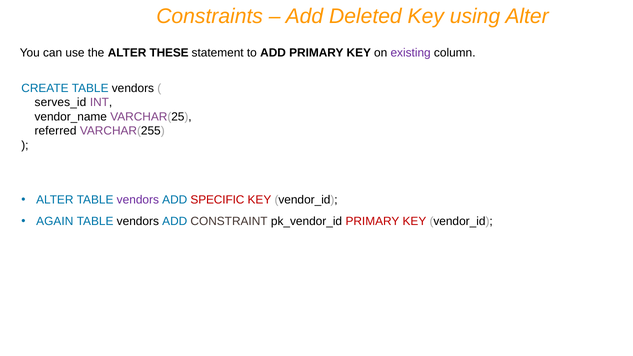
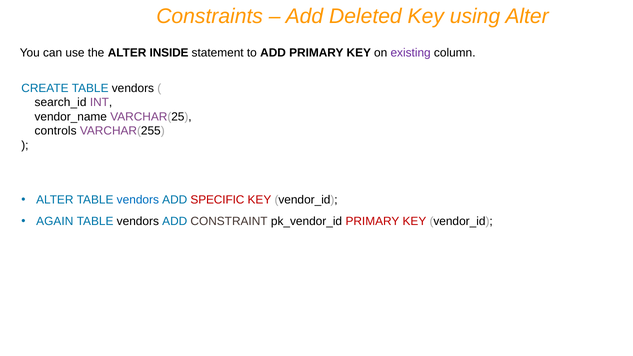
THESE: THESE -> INSIDE (169, 53)
serves_id: serves_id -> search_id (60, 102)
referred: referred -> controls (56, 131)
vendors colour: purple -> blue (138, 200)
